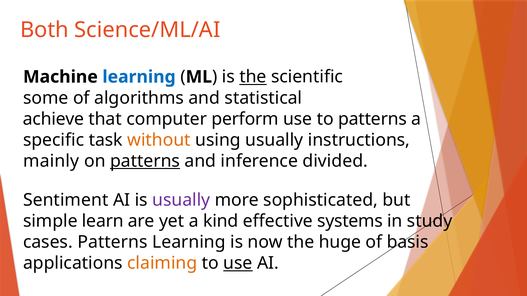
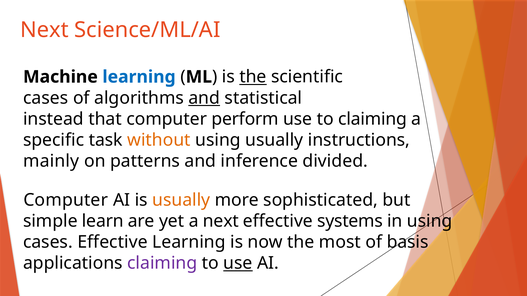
Both: Both -> Next (44, 30)
some: some -> cases (46, 98)
and underline: none -> present (204, 98)
achieve: achieve -> instead (53, 119)
to patterns: patterns -> claiming (373, 119)
patterns underline: present -> none (145, 161)
Sentiment: Sentiment -> Computer (66, 200)
usually colour: purple -> orange (181, 200)
a kind: kind -> next (221, 221)
in study: study -> using (430, 221)
cases Patterns: Patterns -> Effective (113, 242)
huge: huge -> most (340, 242)
claiming colour: orange -> purple (162, 264)
